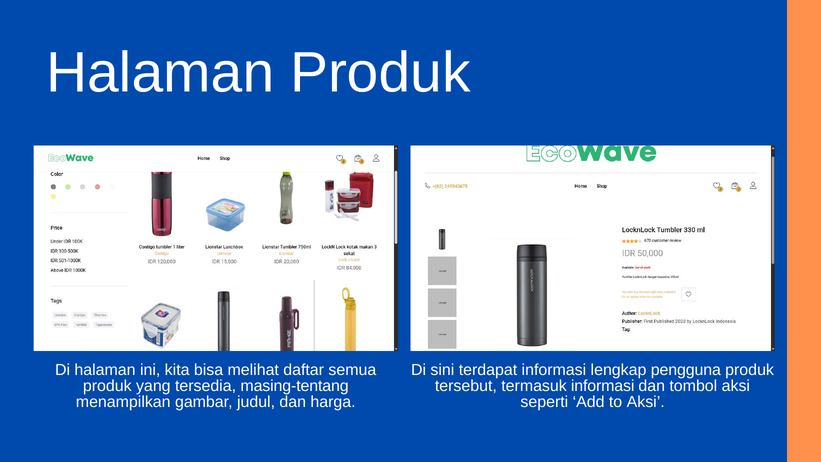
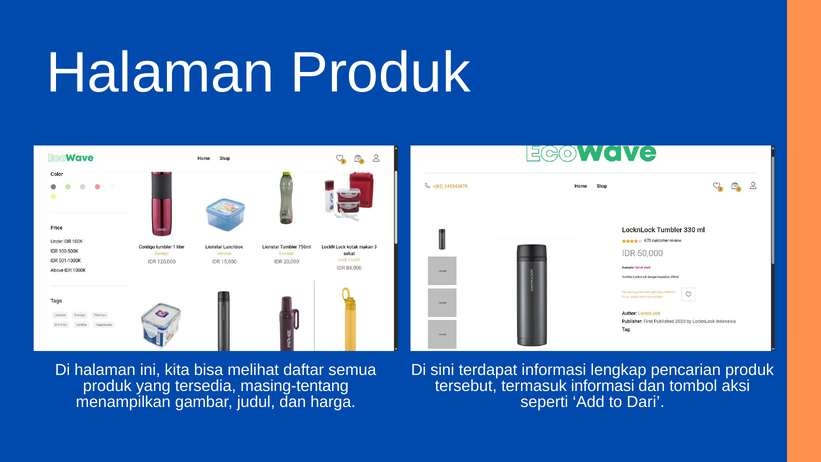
pengguna: pengguna -> pencarian (686, 370)
to Aksi: Aksi -> Dari (646, 402)
